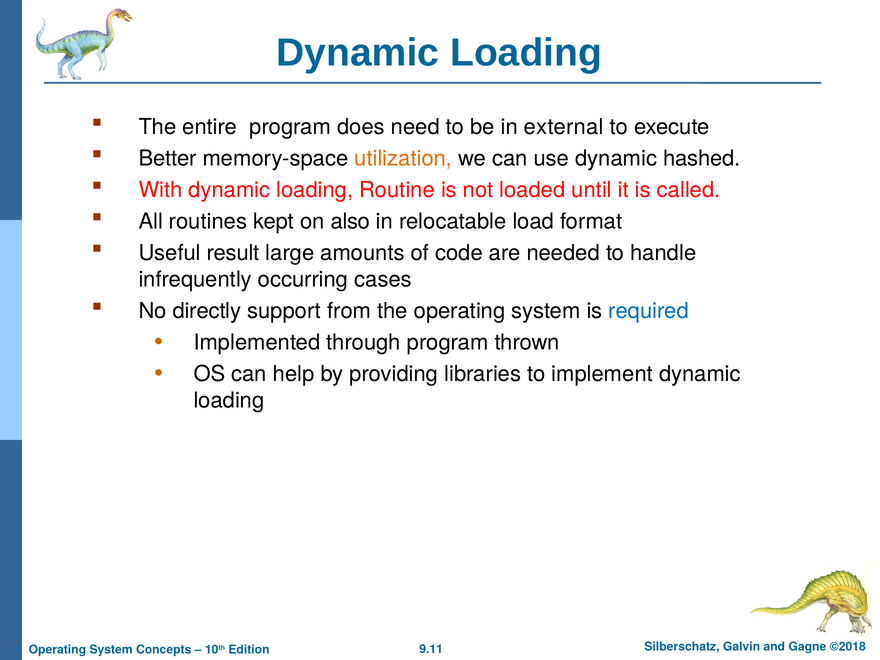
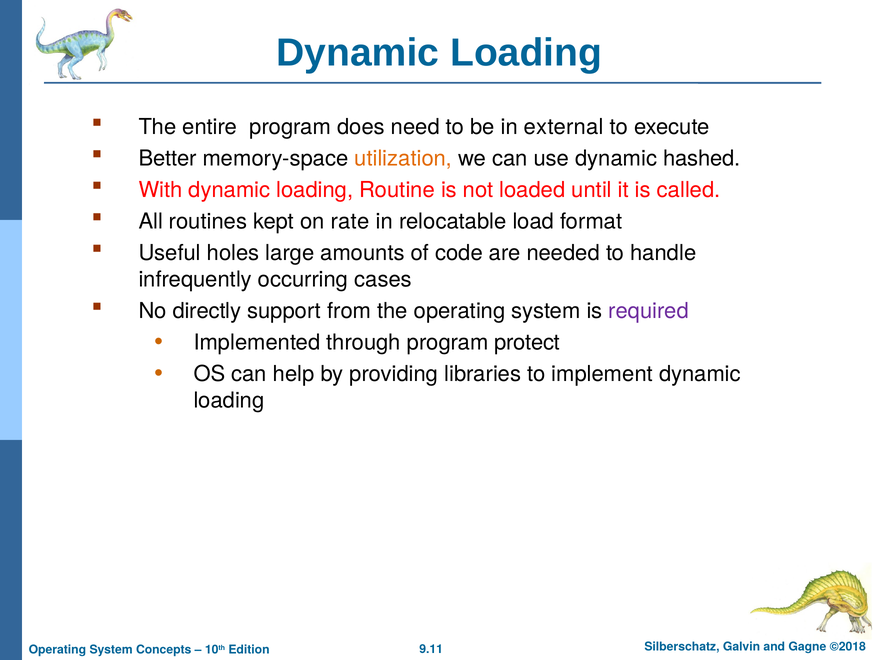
also: also -> rate (350, 222)
result: result -> holes (233, 253)
required colour: blue -> purple (649, 311)
thrown: thrown -> protect (527, 343)
